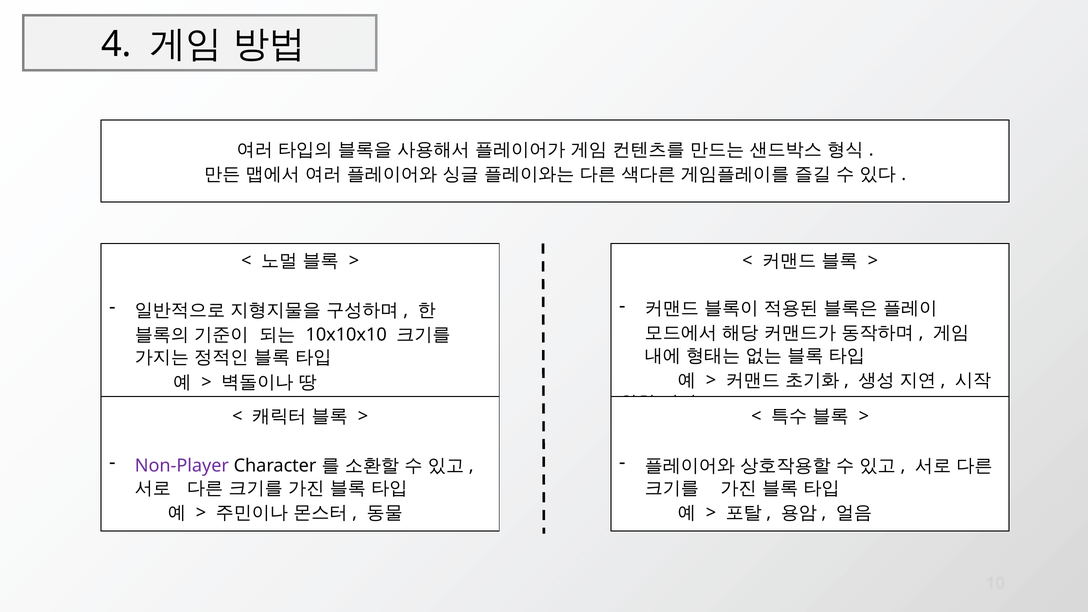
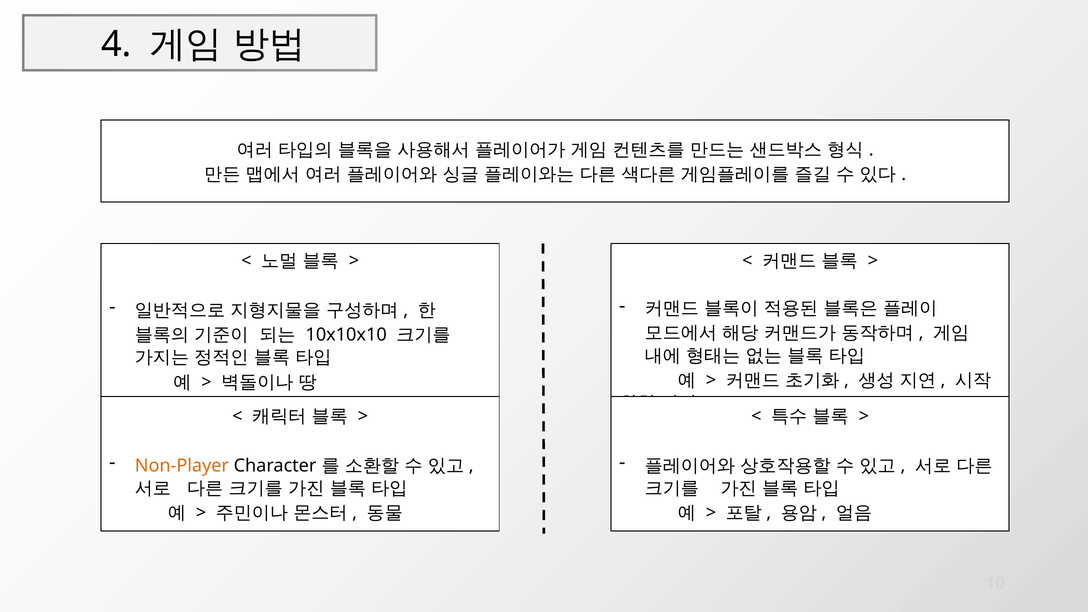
Non-Player colour: purple -> orange (182, 466)
